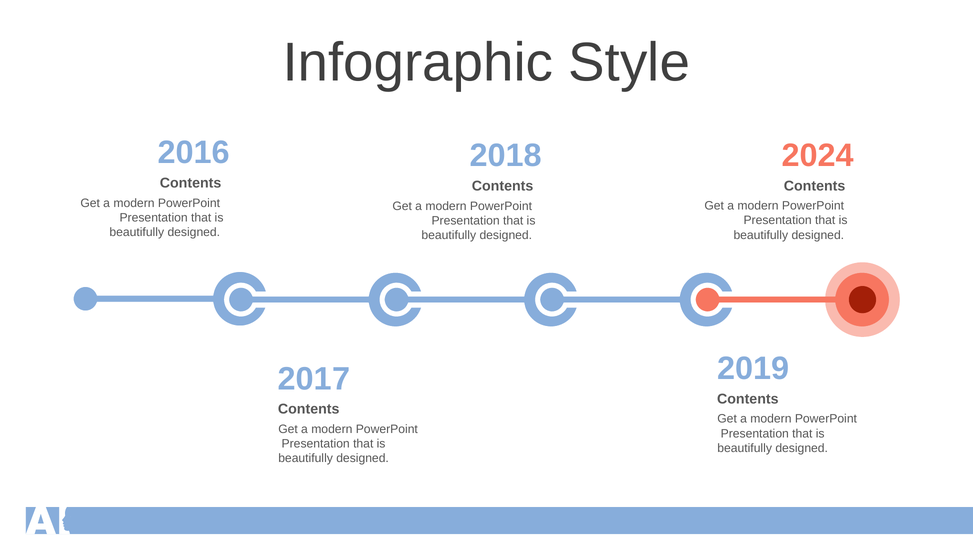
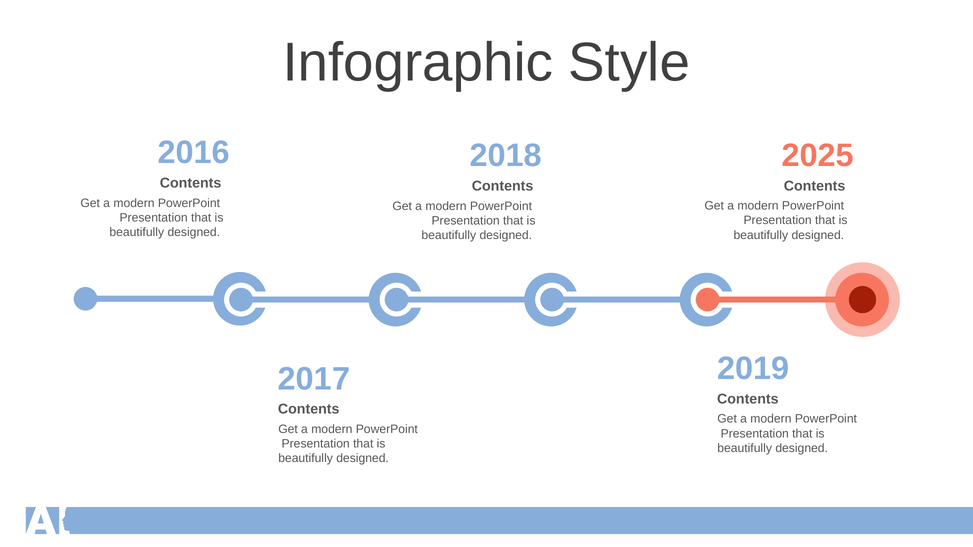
2024: 2024 -> 2025 (818, 155)
